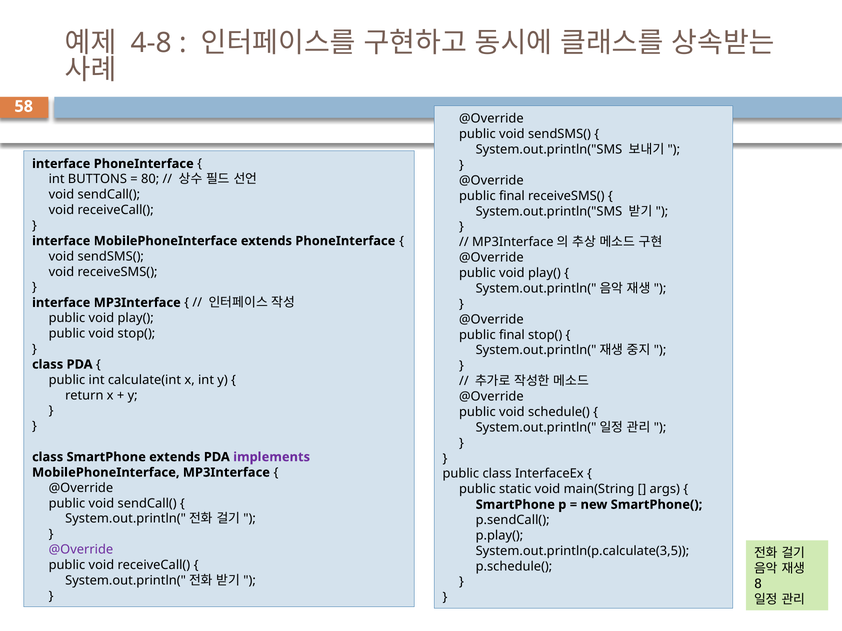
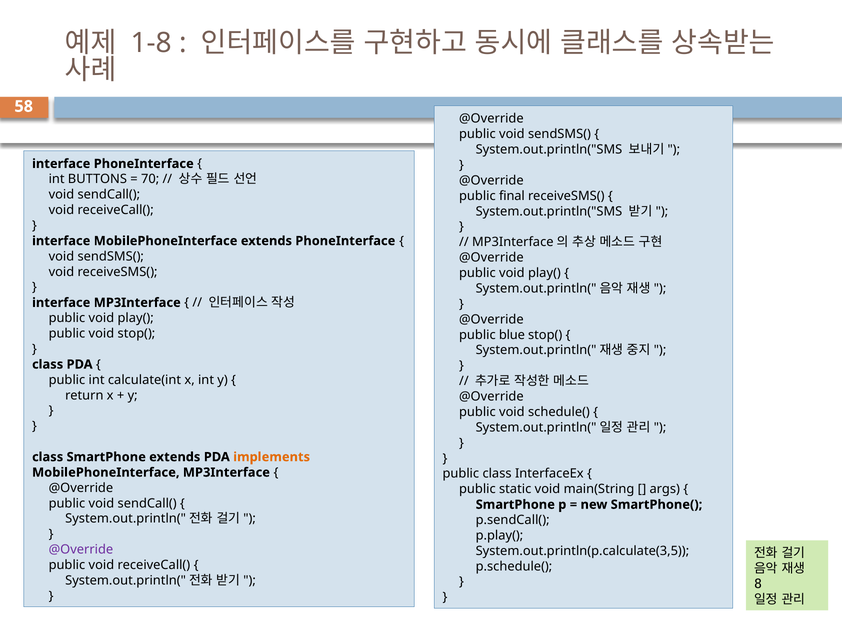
4-8: 4-8 -> 1-8 (151, 43)
80: 80 -> 70 (150, 179)
final: final -> blue (512, 335)
implements colour: purple -> orange (272, 457)
